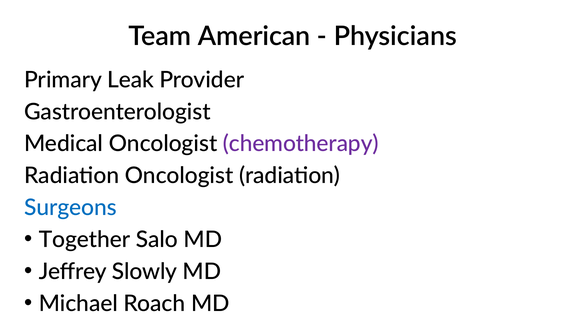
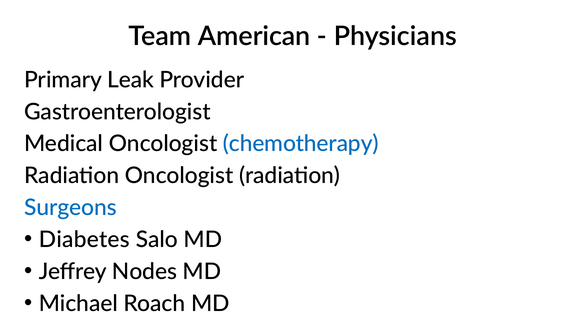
chemotherapy colour: purple -> blue (301, 144)
Together: Together -> Diabetes (84, 240)
Slowly: Slowly -> Nodes (144, 272)
